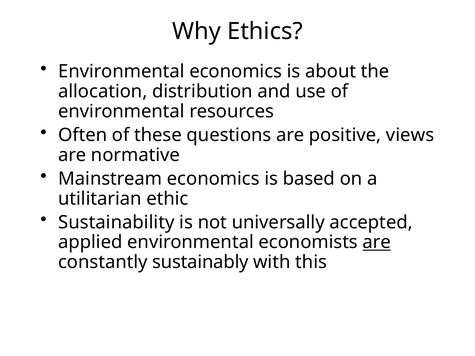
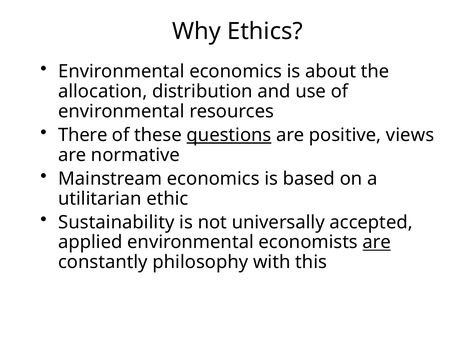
Often: Often -> There (83, 135)
questions underline: none -> present (229, 135)
sustainably: sustainably -> philosophy (200, 262)
